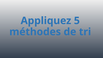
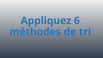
5: 5 -> 6 (77, 21)
